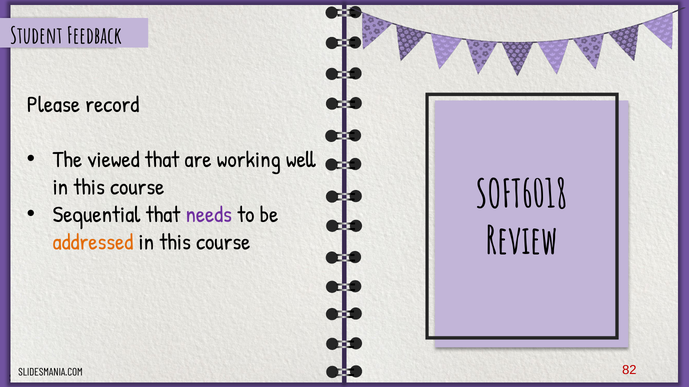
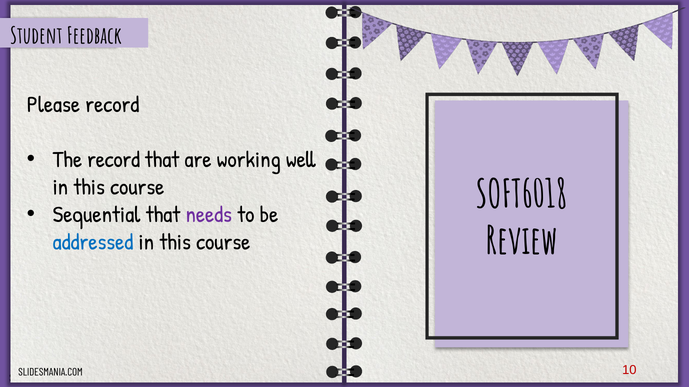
The viewed: viewed -> record (114, 160)
addressed colour: orange -> blue (93, 242)
82: 82 -> 10 (629, 370)
